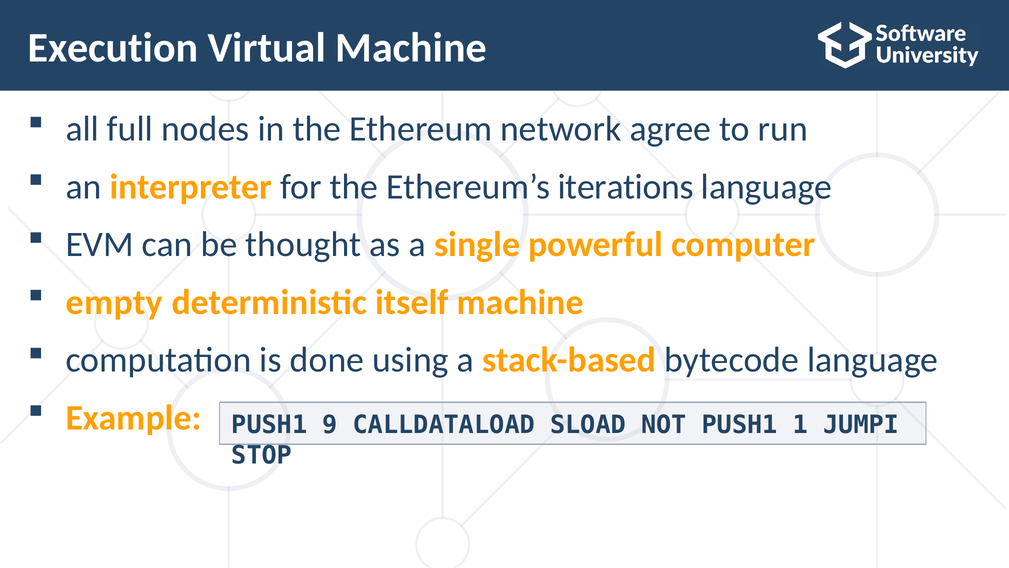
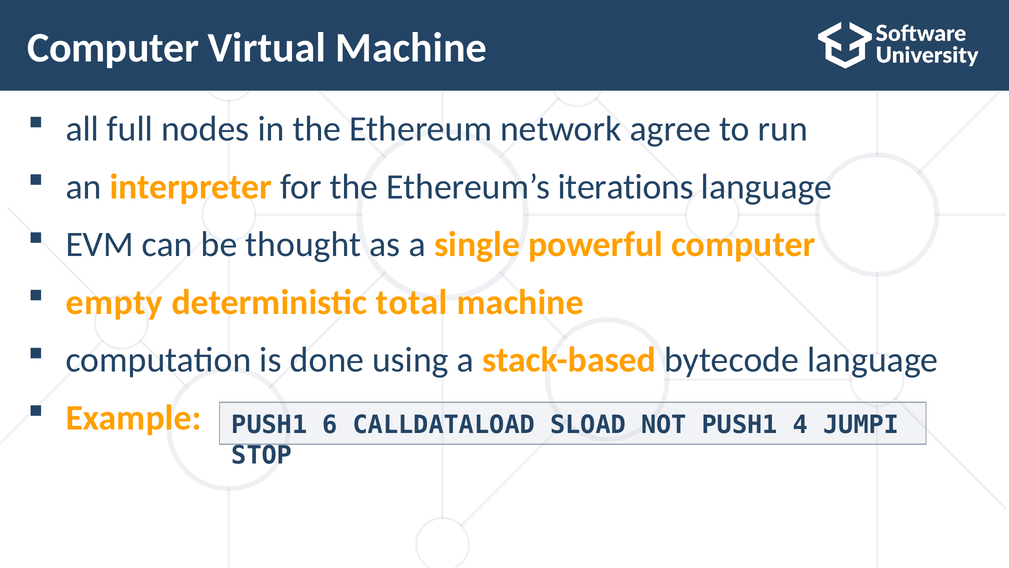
Execution: Execution -> Computer (113, 48)
itself: itself -> total (412, 302)
9: 9 -> 6 (330, 425)
1: 1 -> 4 (801, 425)
